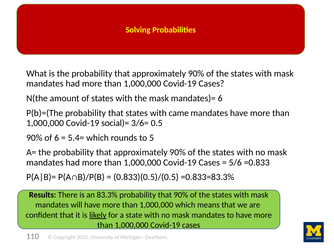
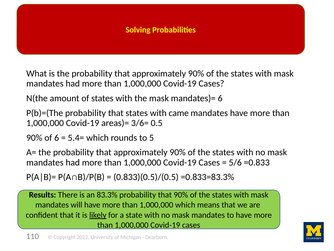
social)=: social)= -> areas)= (115, 123)
